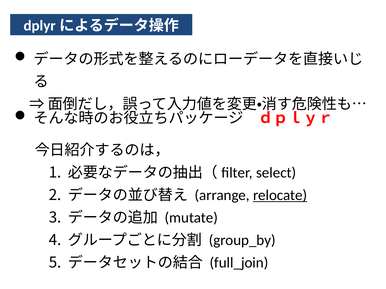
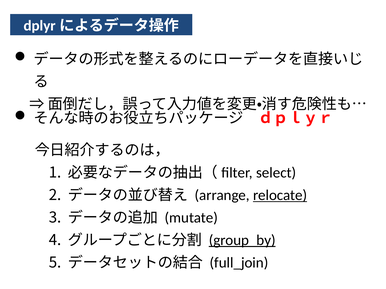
group_by underline: none -> present (242, 241)
